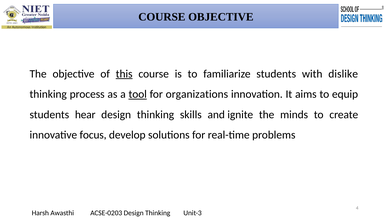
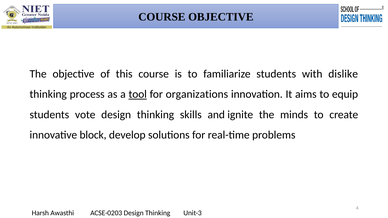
this underline: present -> none (124, 74)
hear: hear -> vote (85, 115)
focus: focus -> block (93, 135)
